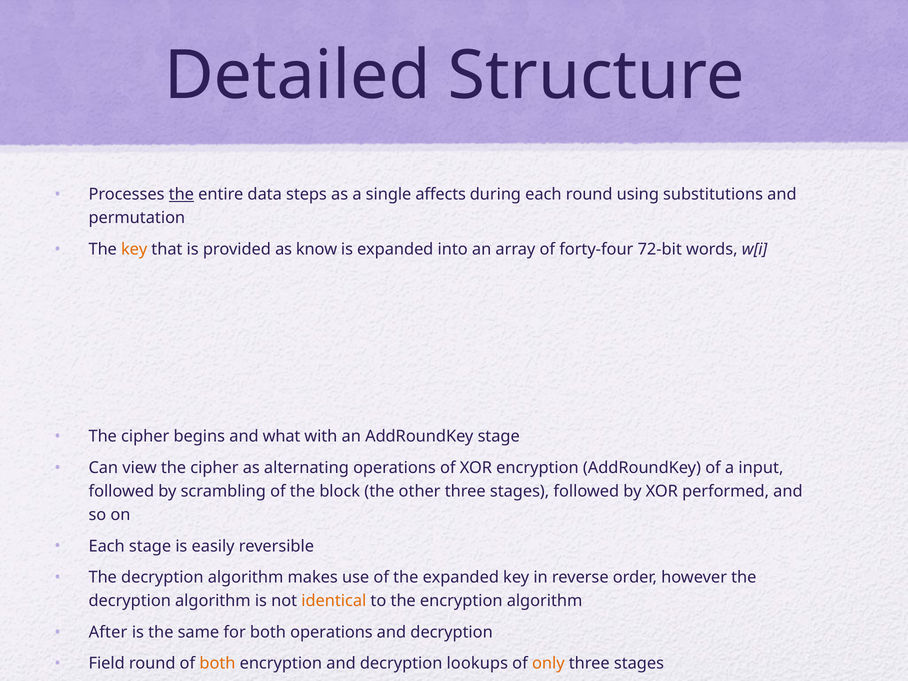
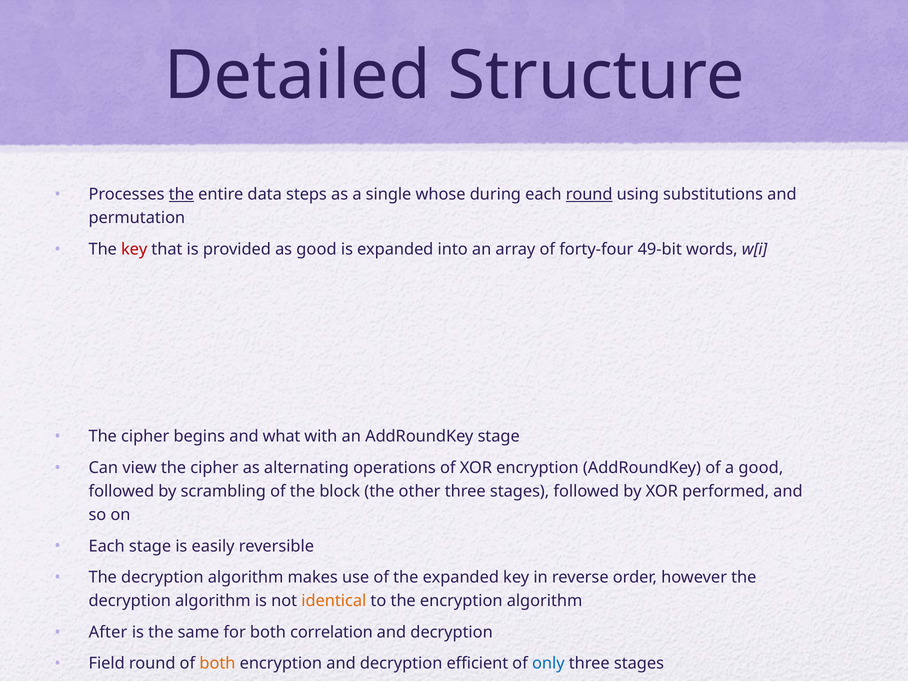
affects: affects -> whose (441, 194)
round underline: none -> present (589, 194)
key colour: orange -> red (134, 249)
as know: know -> good (316, 249)
72-bit: 72-bit -> 49-bit (660, 249)
a input: input -> good (761, 468)
both operations: operations -> correlation (332, 632)
lookups: lookups -> efficient (477, 663)
only colour: orange -> blue (548, 663)
